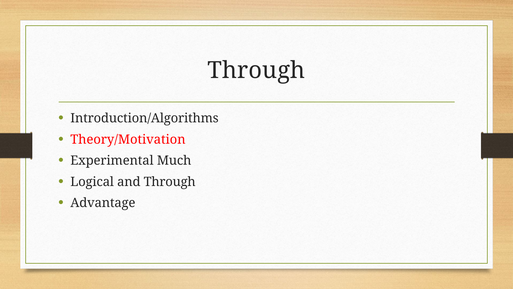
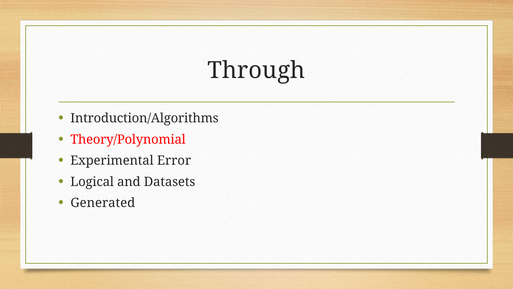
Theory/Motivation: Theory/Motivation -> Theory/Polynomial (128, 139)
Much: Much -> Error (174, 160)
and Through: Through -> Datasets (170, 182)
Advantage: Advantage -> Generated (103, 203)
